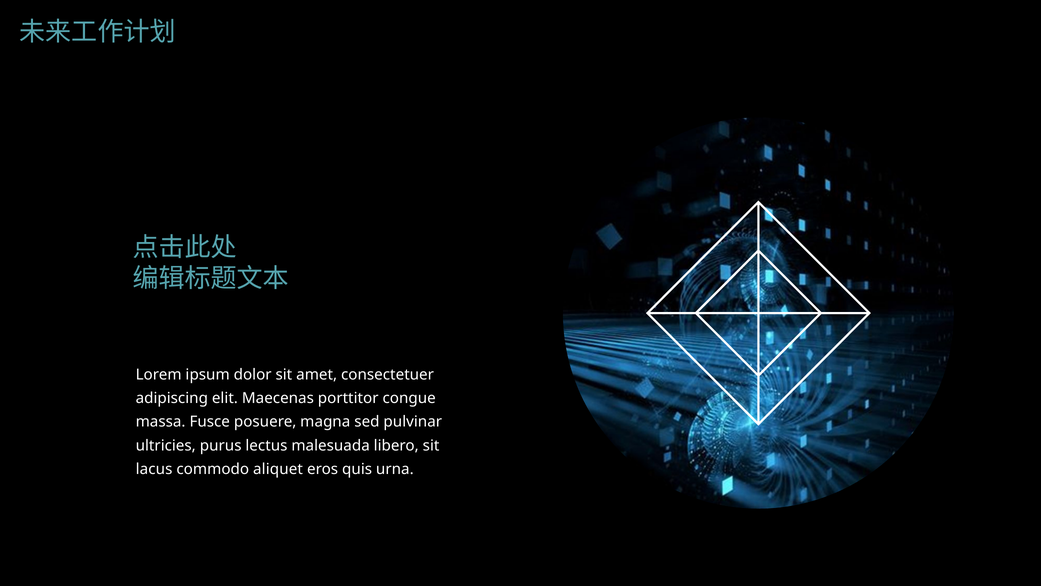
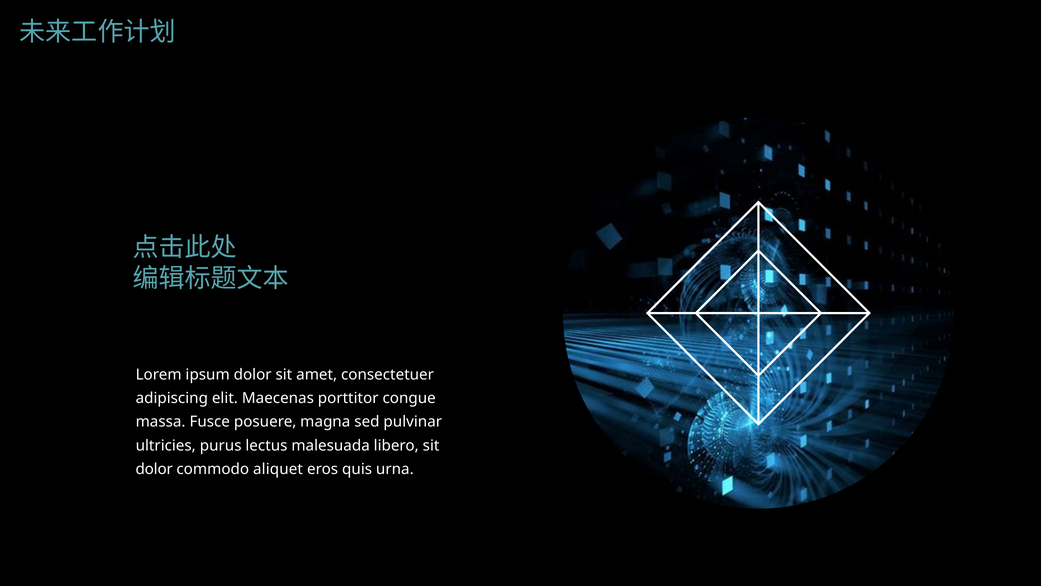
lacus: lacus -> dolor (154, 469)
